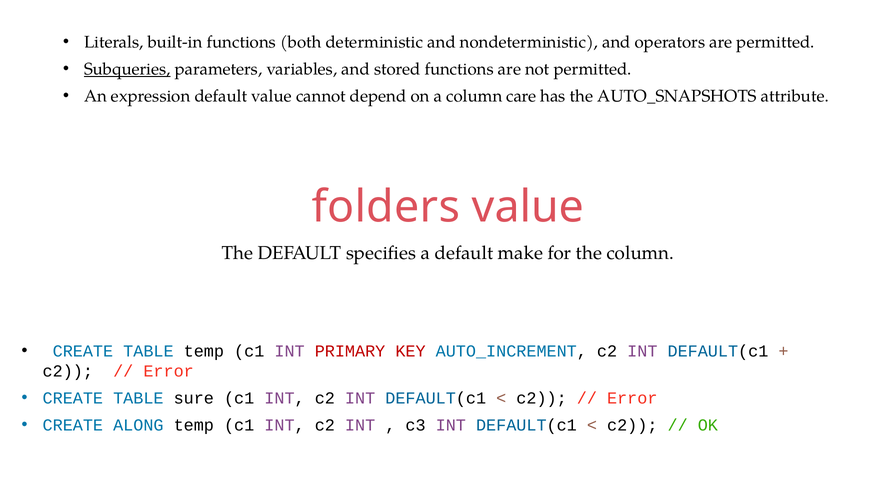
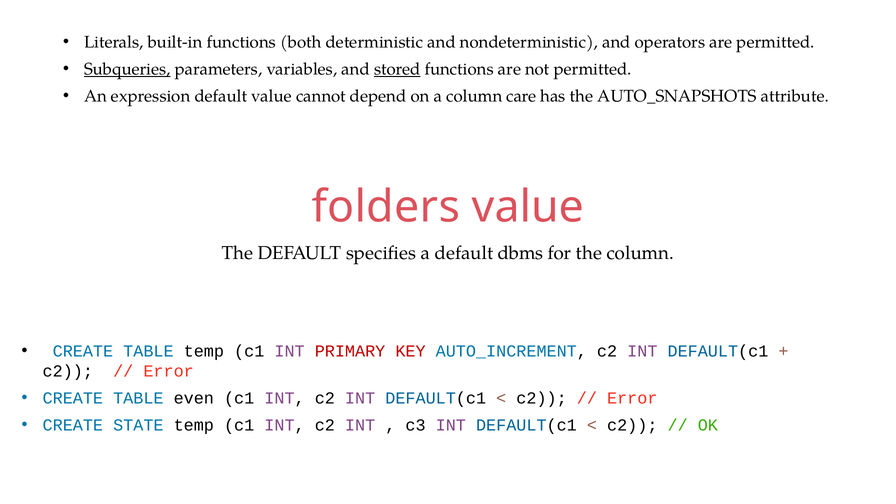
stored underline: none -> present (397, 69)
make: make -> dbms (520, 253)
sure: sure -> even (194, 398)
ALONG: ALONG -> STATE (138, 425)
